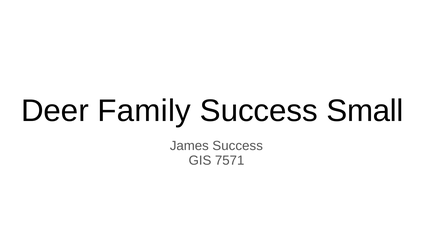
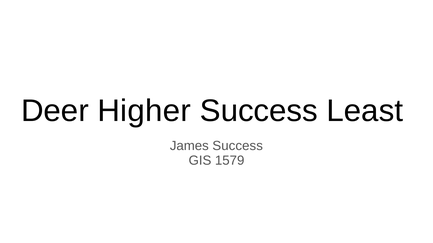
Family: Family -> Higher (144, 111)
Small: Small -> Least (365, 111)
7571: 7571 -> 1579 (230, 161)
